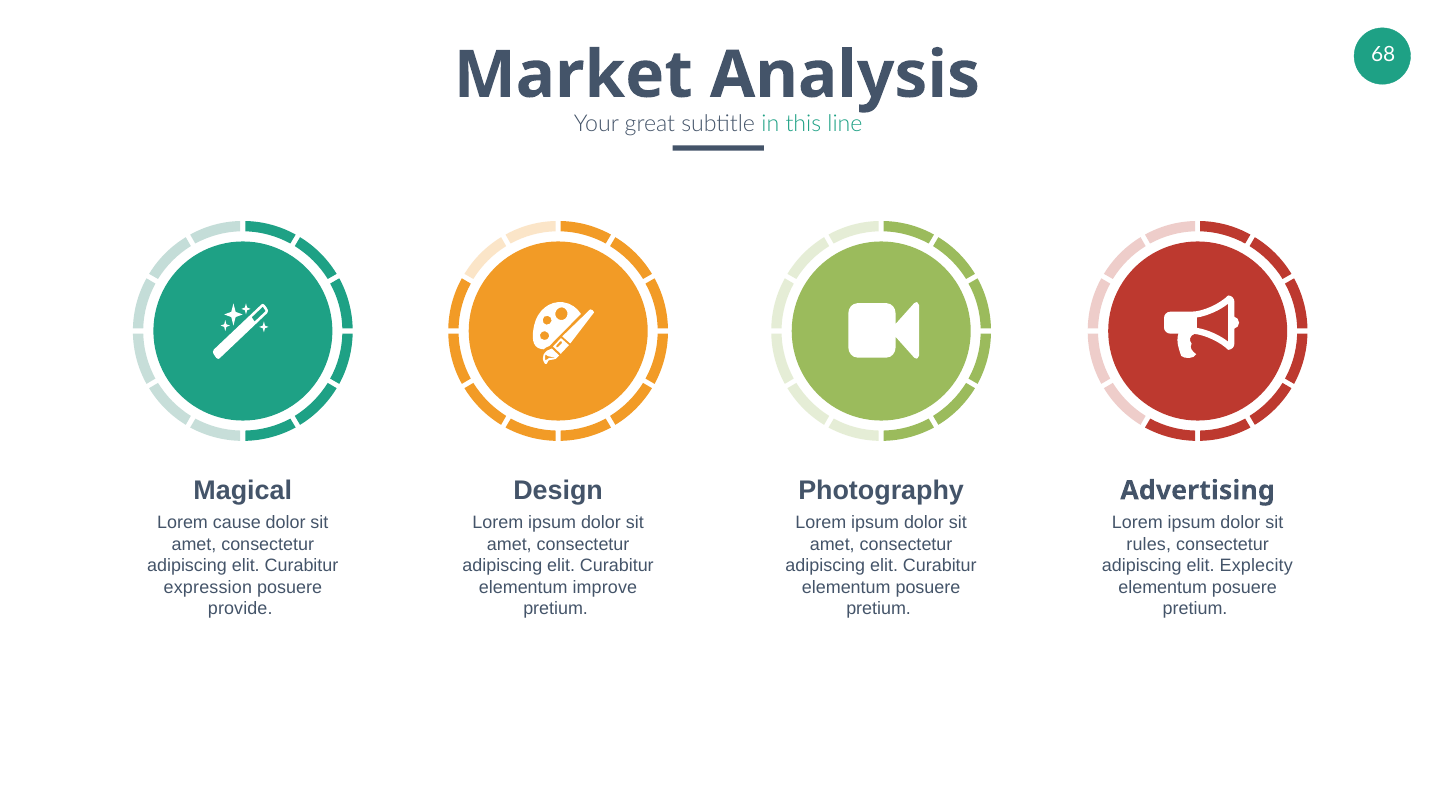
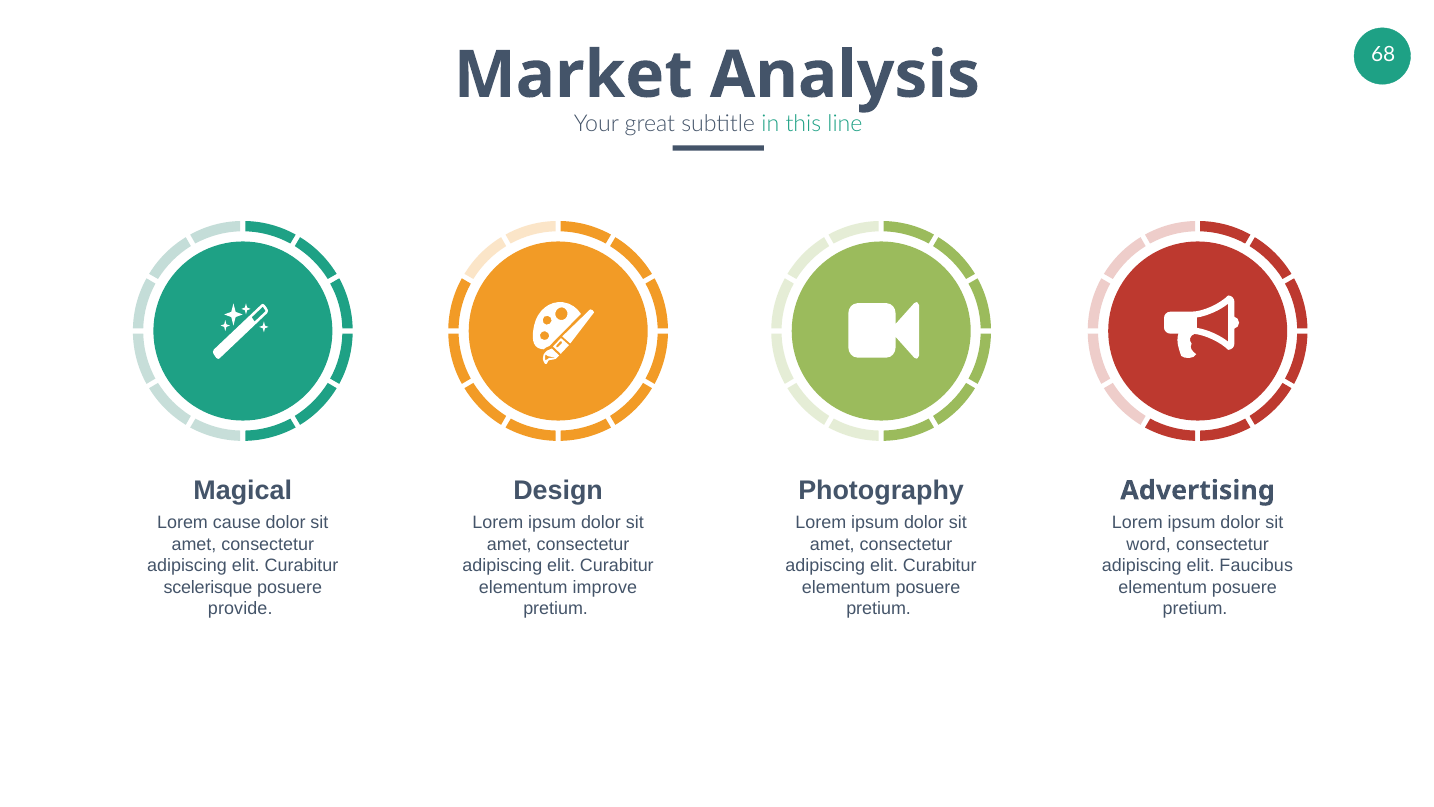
rules: rules -> word (1149, 544)
Explecity: Explecity -> Faucibus (1256, 566)
expression: expression -> scelerisque (208, 587)
